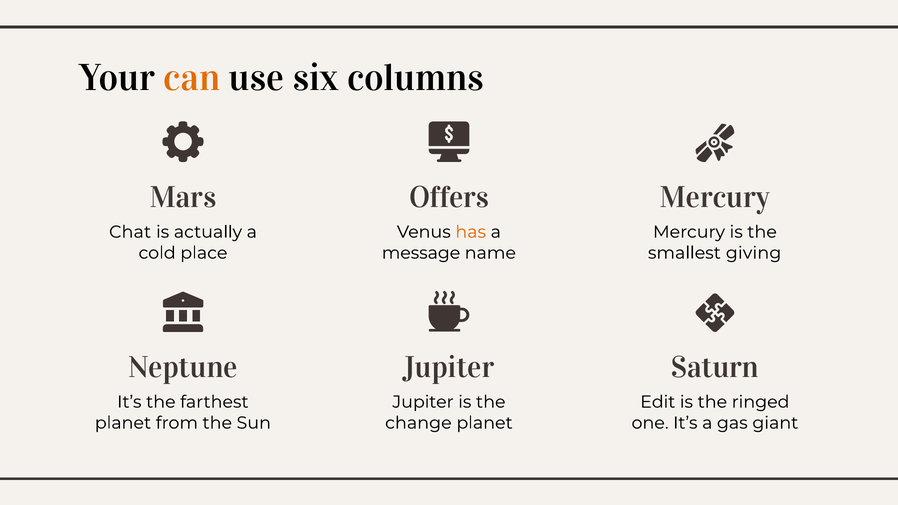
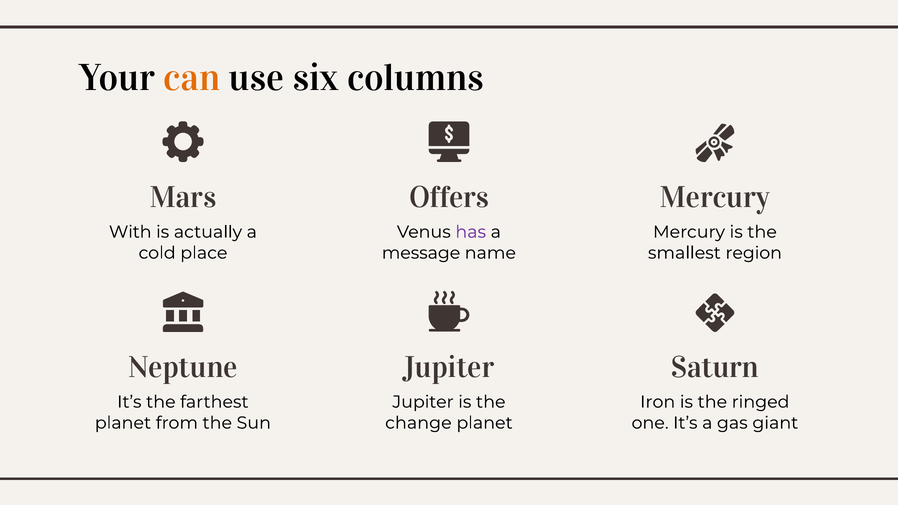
Chat: Chat -> With (130, 232)
has colour: orange -> purple (471, 232)
giving: giving -> region (754, 253)
Edit: Edit -> Iron (658, 402)
